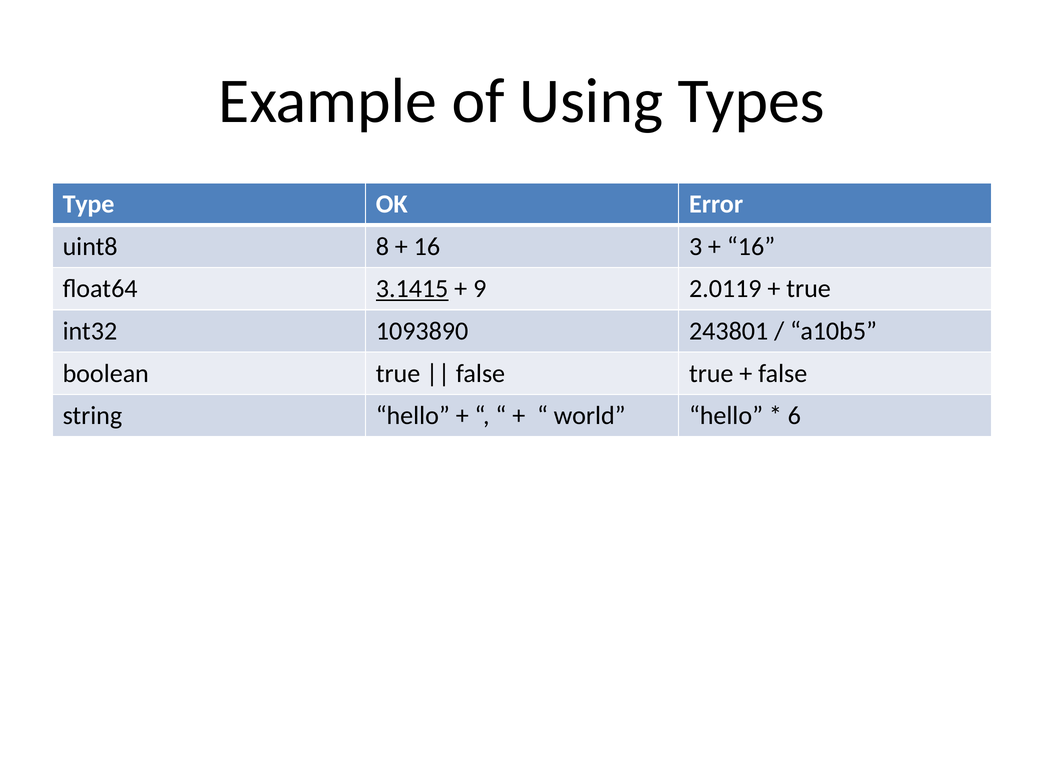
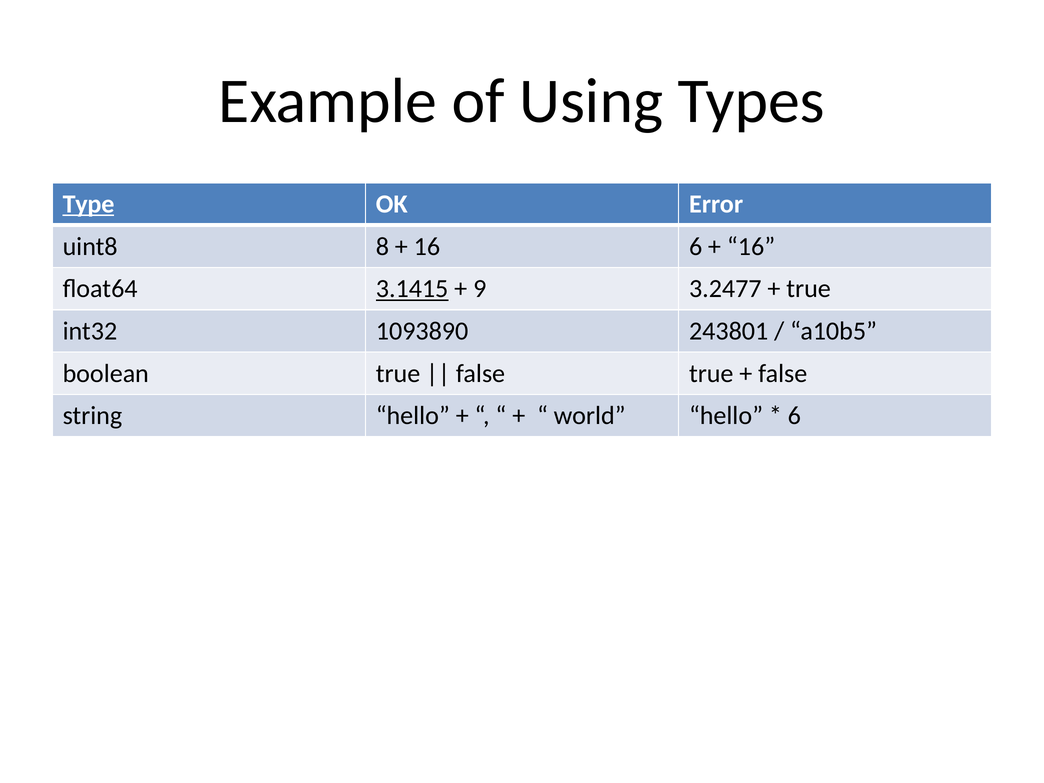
Type underline: none -> present (89, 204)
16 3: 3 -> 6 (696, 247)
2.0119: 2.0119 -> 3.2477 (725, 289)
